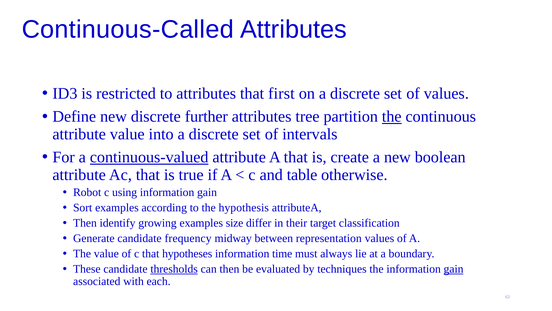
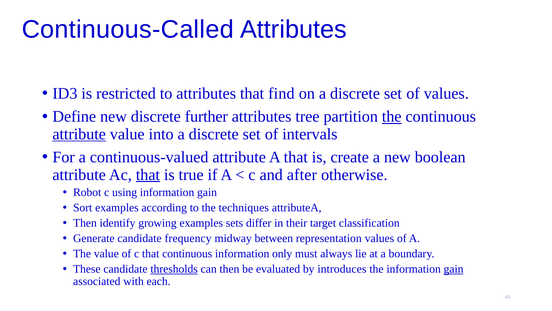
first: first -> find (281, 93)
attribute underline: none -> present (79, 134)
continuous-valued underline: present -> none (149, 157)
that underline: none -> present (148, 174)
table: table -> after (302, 174)
hypothesis: hypothesis -> techniques (244, 207)
size: size -> sets (235, 223)
that hypotheses: hypotheses -> continuous (187, 253)
time: time -> only (282, 253)
techniques: techniques -> introduces (342, 269)
